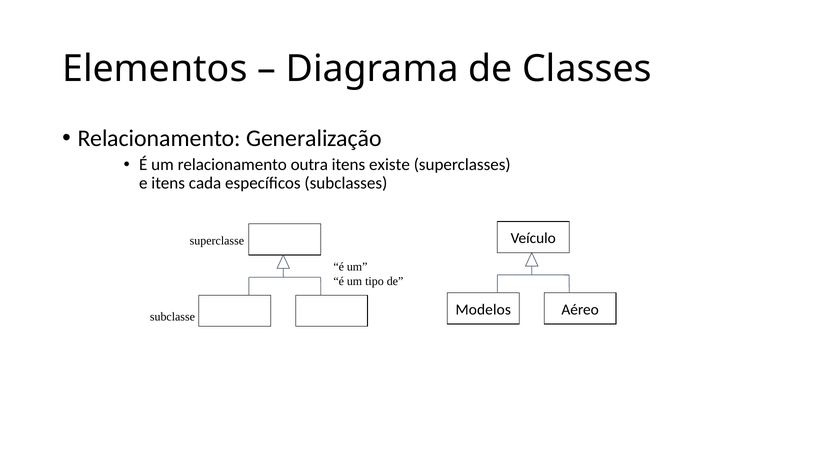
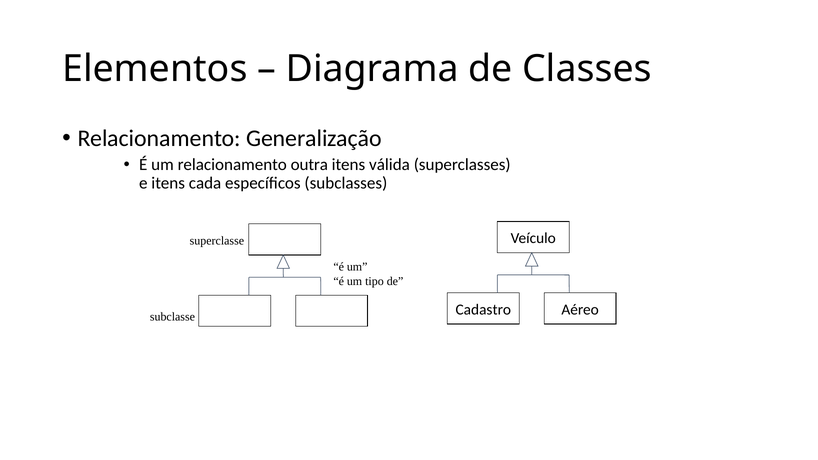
existe: existe -> válida (390, 165)
Modelos: Modelos -> Cadastro (483, 310)
